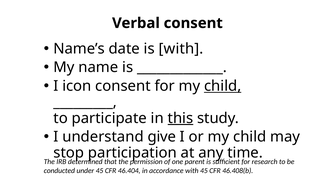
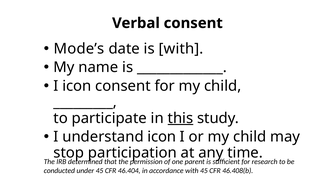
Name’s: Name’s -> Mode’s (79, 49)
child underline: present -> none (223, 86)
understand give: give -> icon (162, 137)
